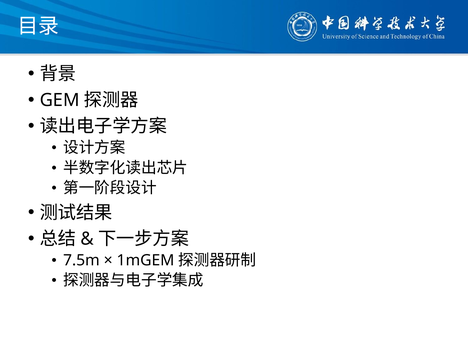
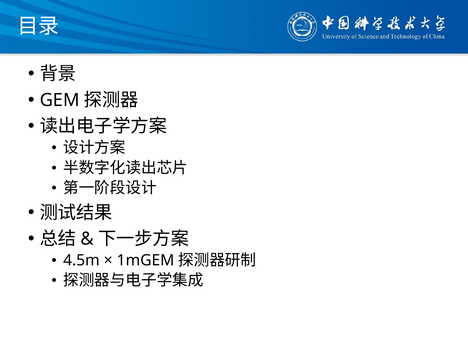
7.5m: 7.5m -> 4.5m (81, 260)
